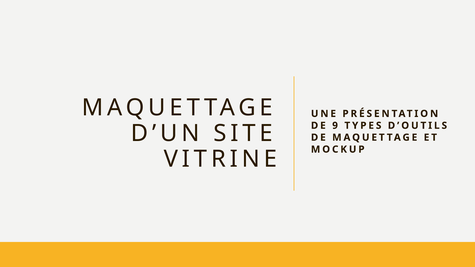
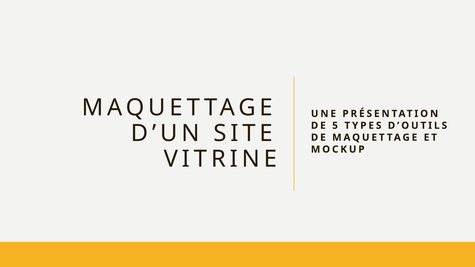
9: 9 -> 5 (335, 126)
